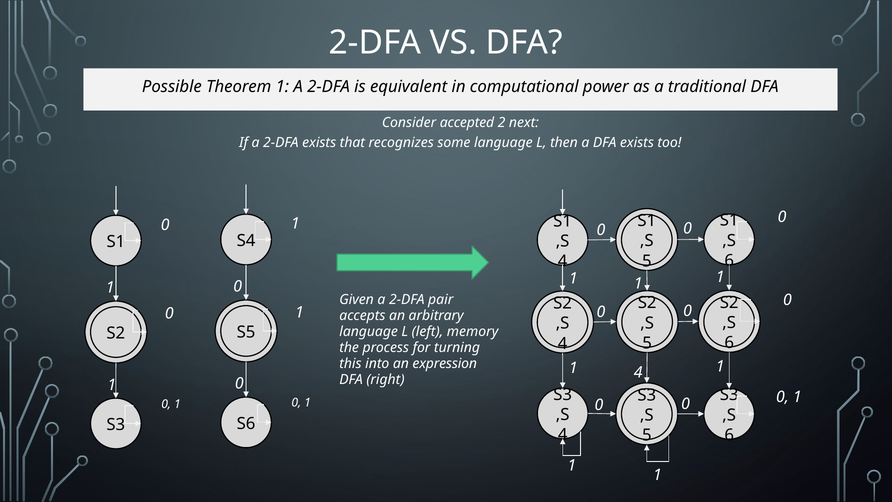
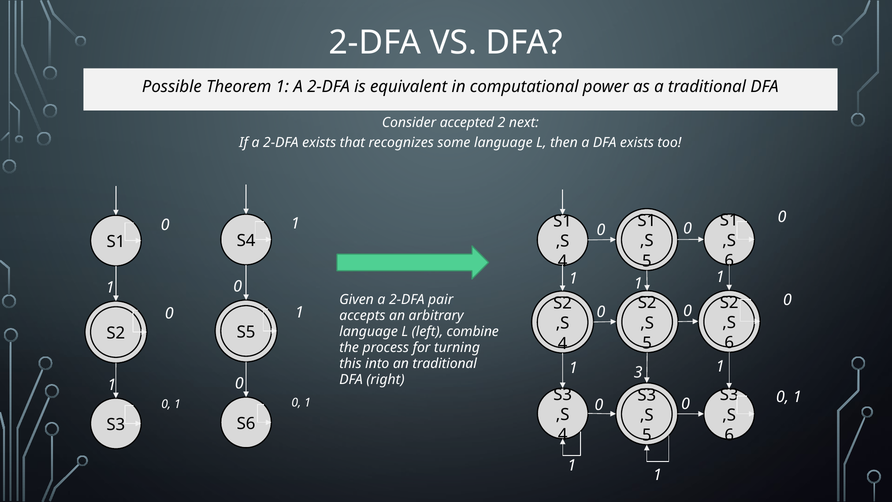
memory: memory -> combine (473, 331)
an expression: expression -> traditional (445, 363)
1 4: 4 -> 3 (638, 373)
